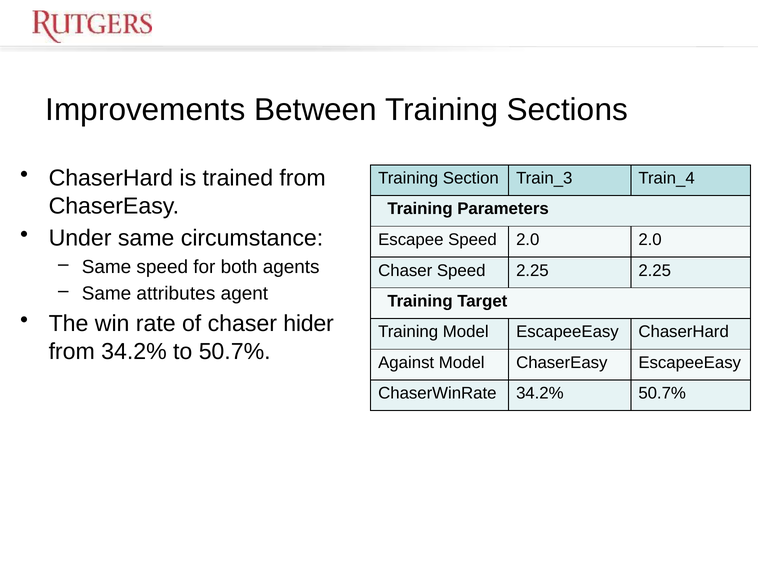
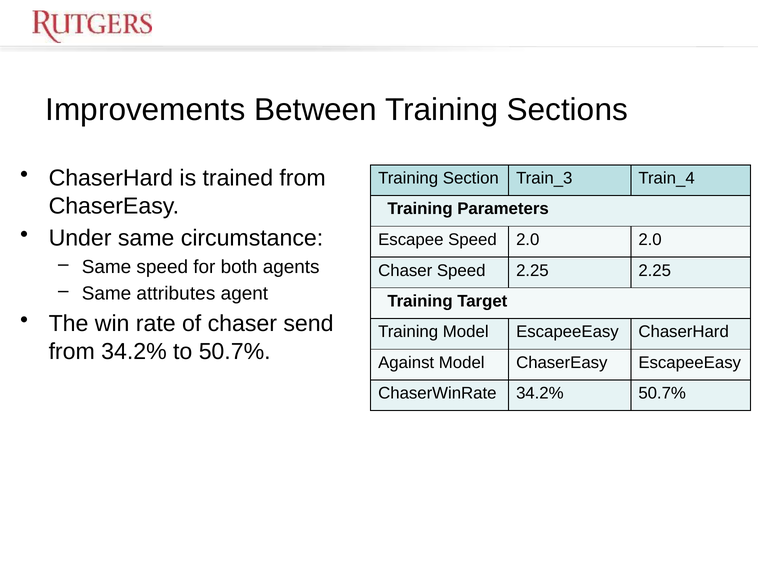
hider: hider -> send (308, 324)
